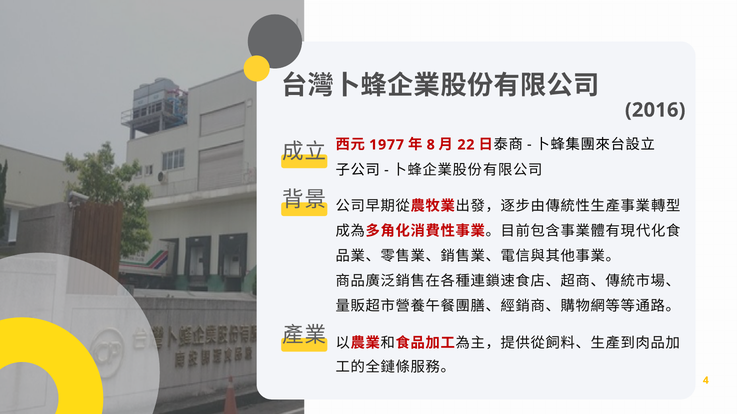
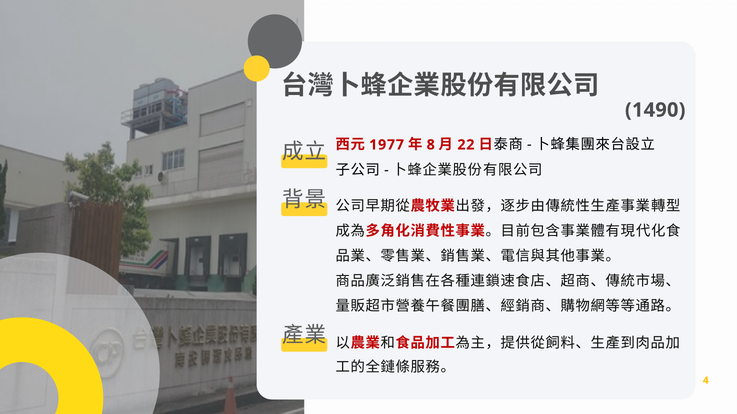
2016: 2016 -> 1490 (655, 110)
